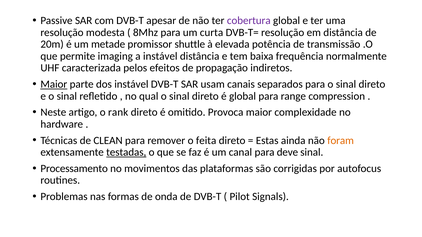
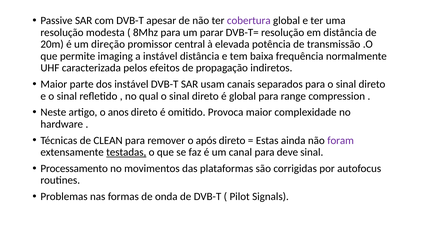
curta: curta -> parar (212, 33)
metade: metade -> direção (108, 44)
shuttle: shuttle -> central (190, 44)
Maior underline: present -> none (54, 84)
rank: rank -> anos (118, 112)
feita: feita -> após (206, 141)
foram colour: orange -> purple (341, 141)
